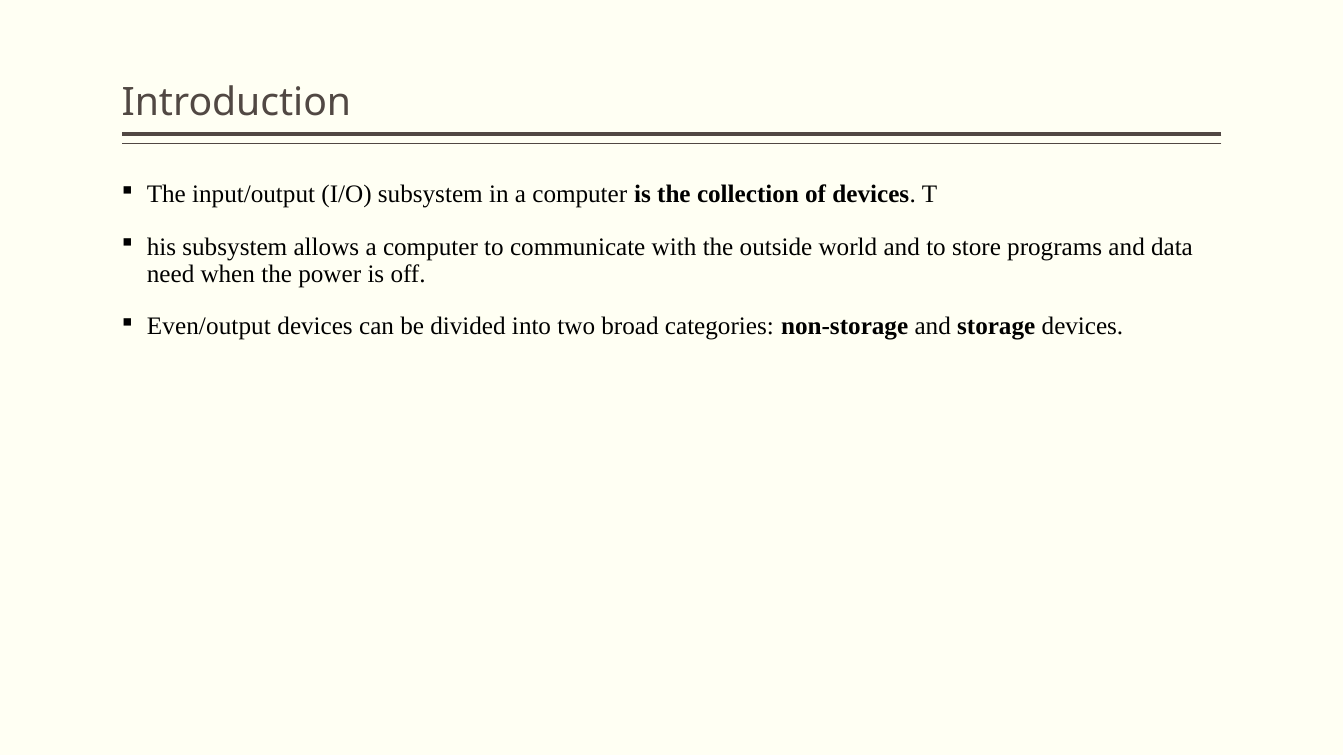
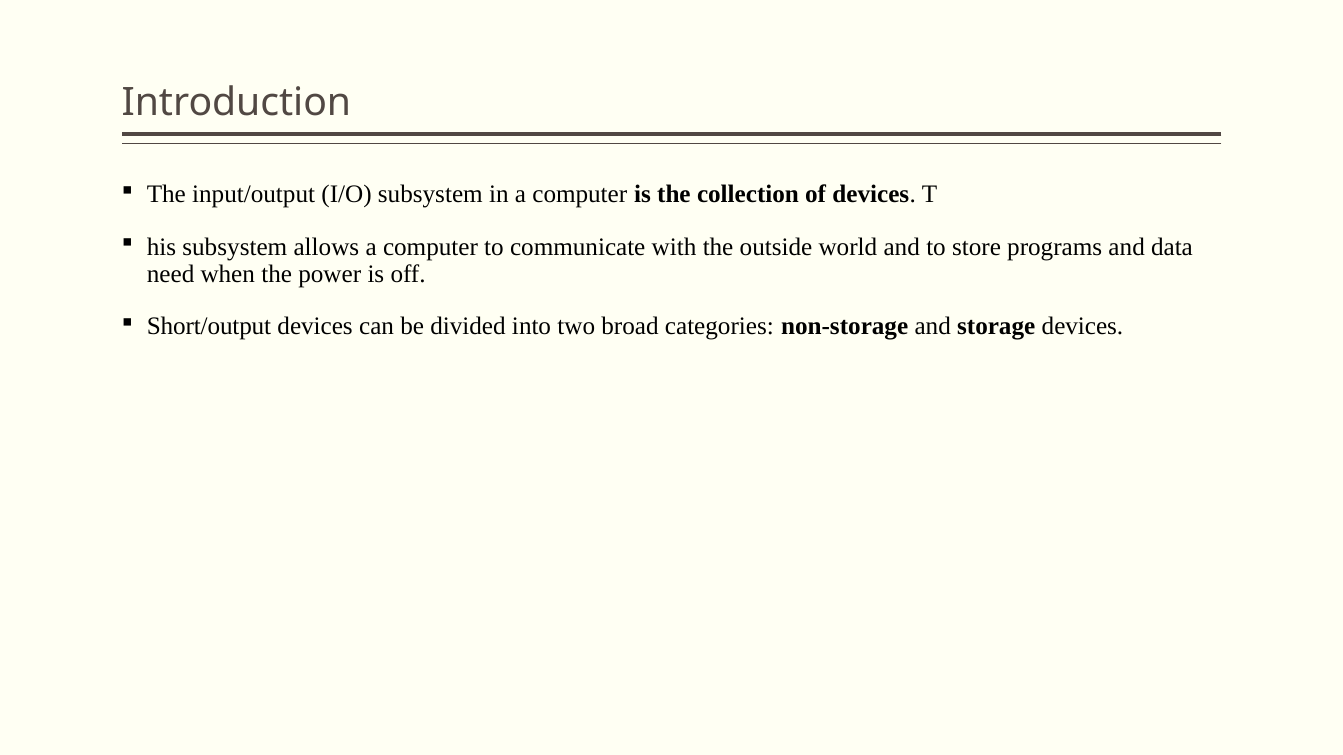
Even/output: Even/output -> Short/output (209, 327)
